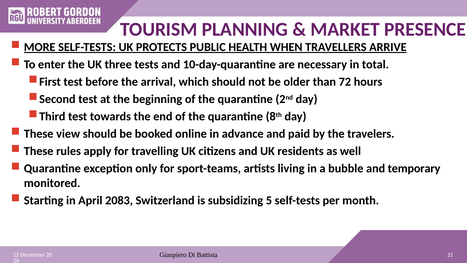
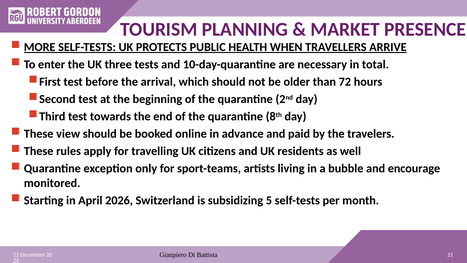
temporary: temporary -> encourage (414, 168)
2083: 2083 -> 2026 (119, 200)
